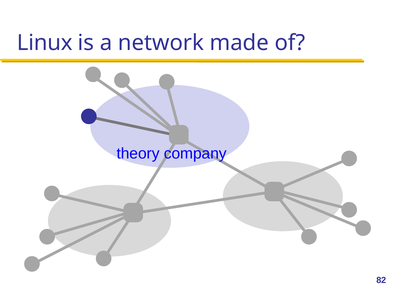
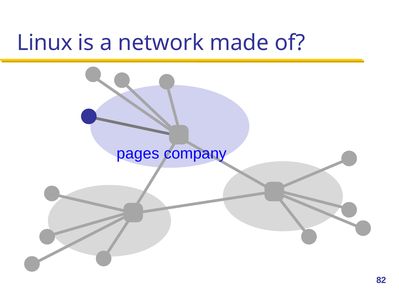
theory: theory -> pages (138, 154)
